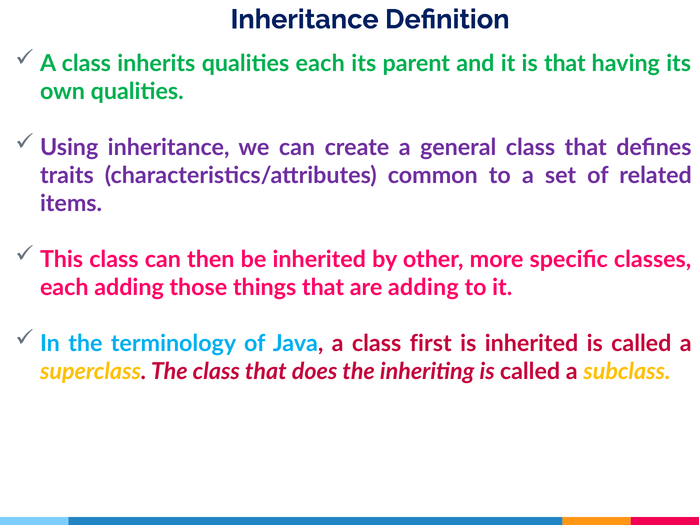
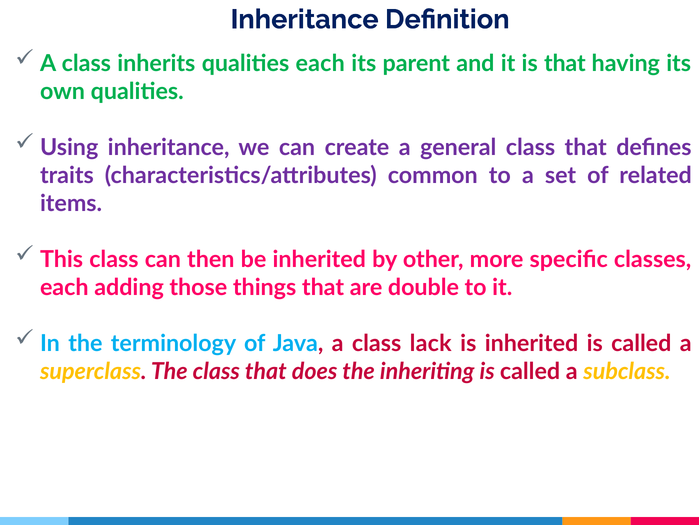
are adding: adding -> double (423, 287)
first: first -> lack (431, 343)
